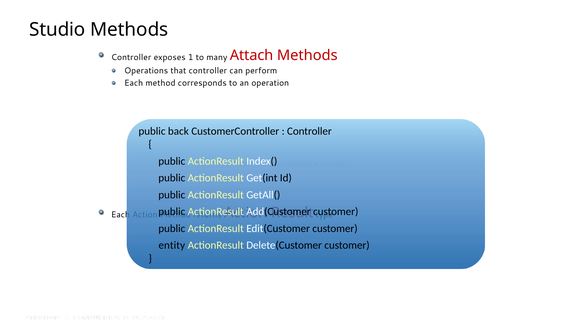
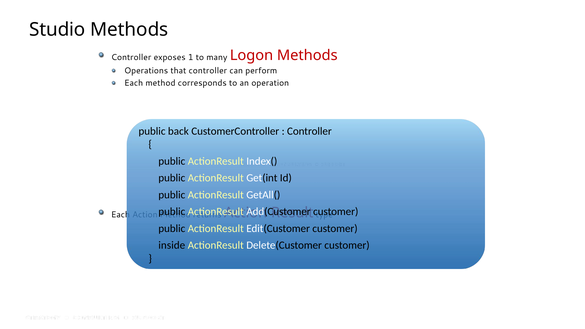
Attach: Attach -> Logon (251, 55)
entity: entity -> inside (172, 245)
